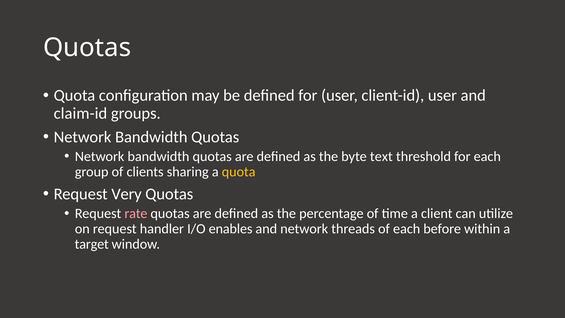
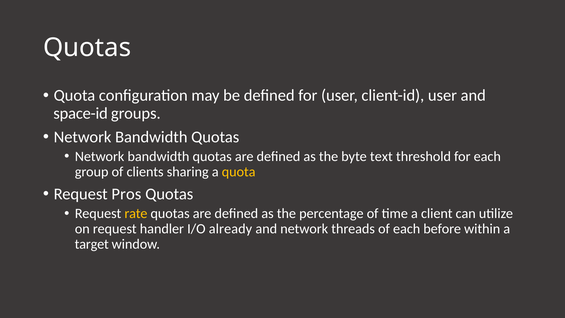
claim-id: claim-id -> space-id (81, 113)
Very: Very -> Pros (126, 194)
rate colour: pink -> yellow (136, 213)
enables: enables -> already (230, 229)
